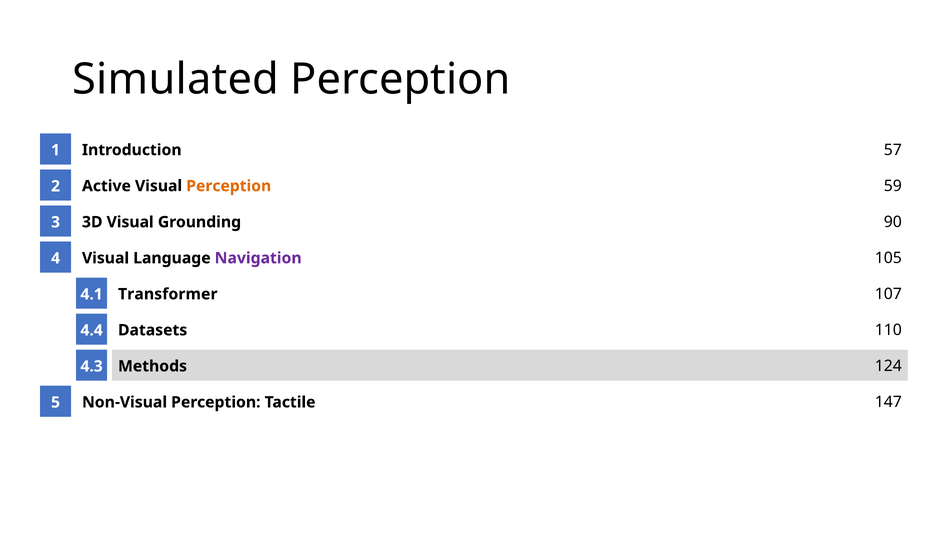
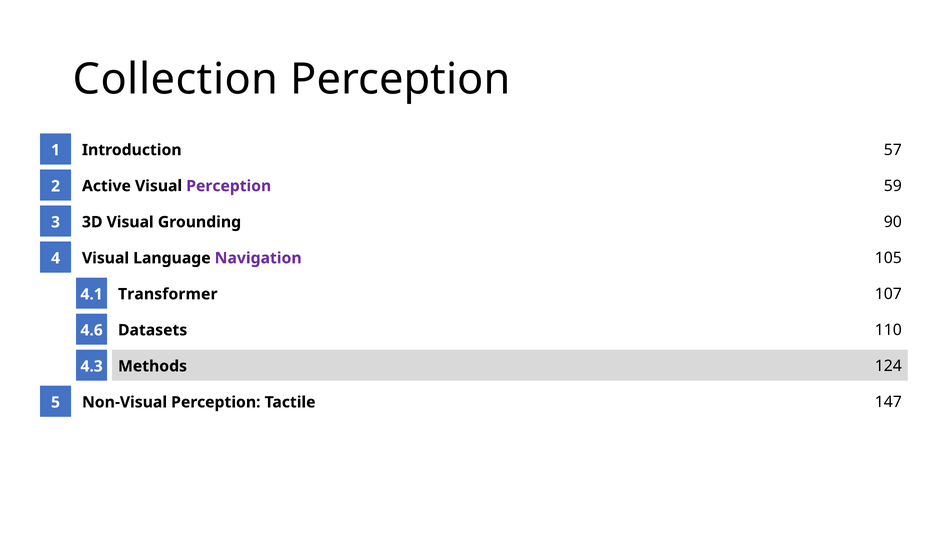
Simulated: Simulated -> Collection (175, 80)
Perception colour: orange -> purple (229, 186)
4.4: 4.4 -> 4.6 (92, 330)
